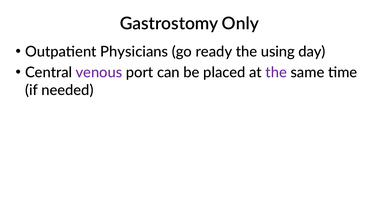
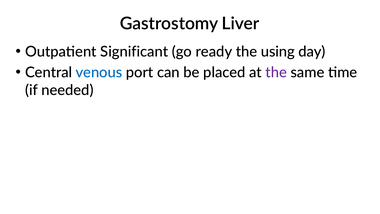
Only: Only -> Liver (240, 24)
Physicians: Physicians -> Significant (134, 52)
venous colour: purple -> blue (99, 72)
